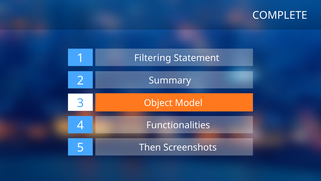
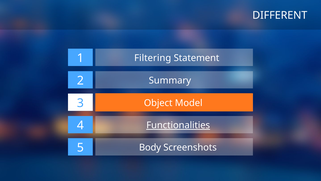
COMPLETE: COMPLETE -> DIFFERENT (280, 15)
Functionalities underline: none -> present (178, 125)
Then: Then -> Body (150, 147)
